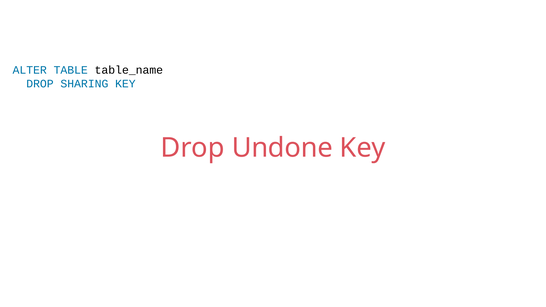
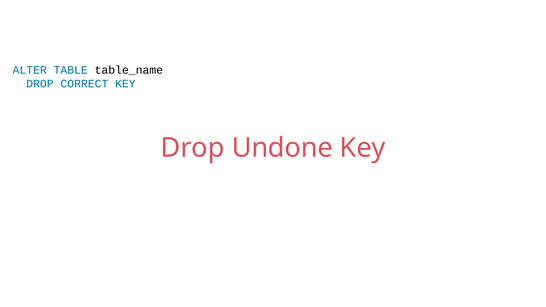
SHARING: SHARING -> CORRECT (84, 84)
